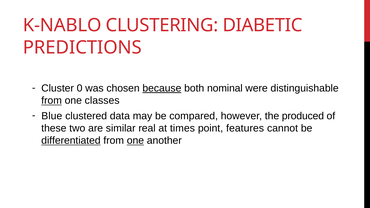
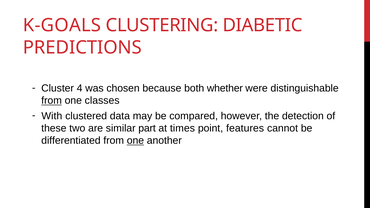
K-NABLO: K-NABLO -> K-GOALS (62, 25)
0: 0 -> 4 (80, 88)
because underline: present -> none (162, 88)
nominal: nominal -> whether (225, 88)
Blue: Blue -> With (52, 116)
produced: produced -> detection (303, 116)
real: real -> part (147, 128)
differentiated underline: present -> none (71, 141)
